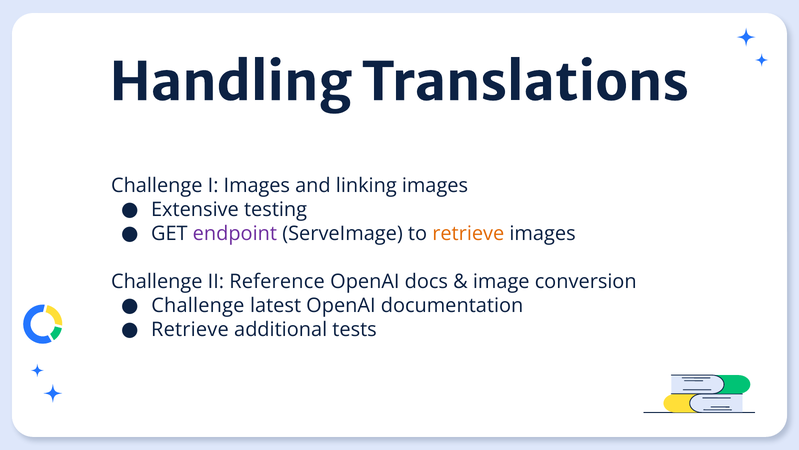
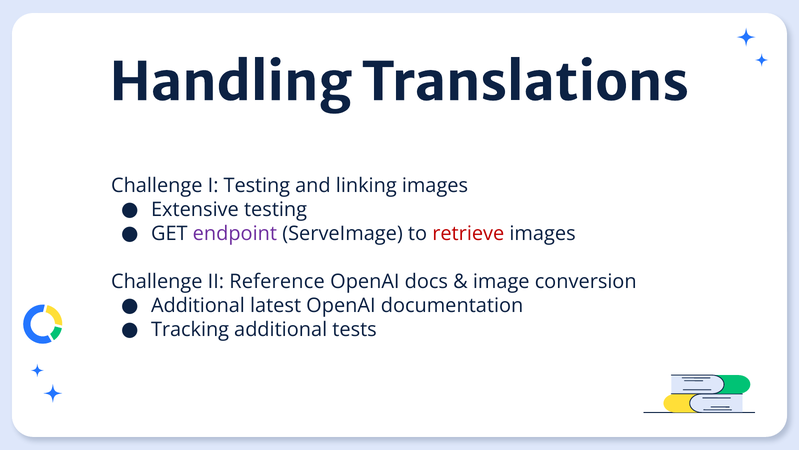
I Images: Images -> Testing (257, 185)
retrieve colour: orange -> red (468, 233)
Challenge: Challenge -> Additional (198, 305)
Retrieve: Retrieve -> Tracking (190, 329)
